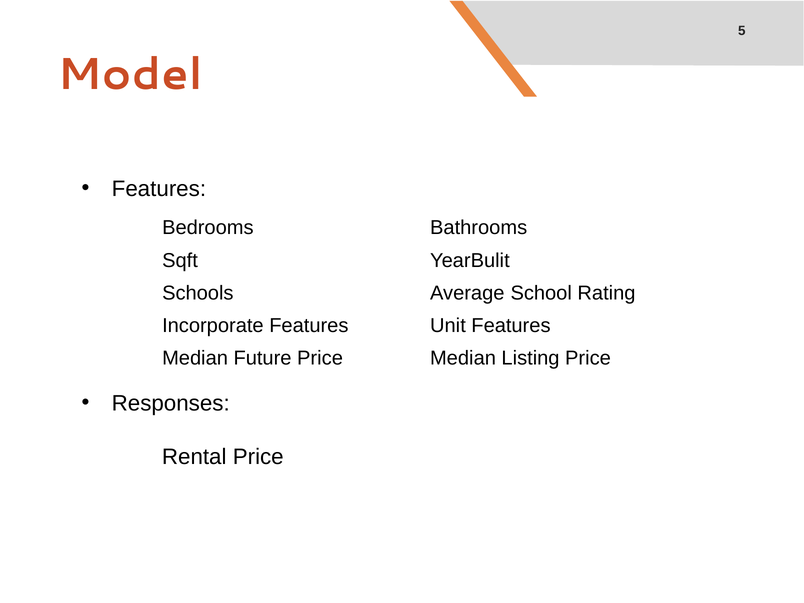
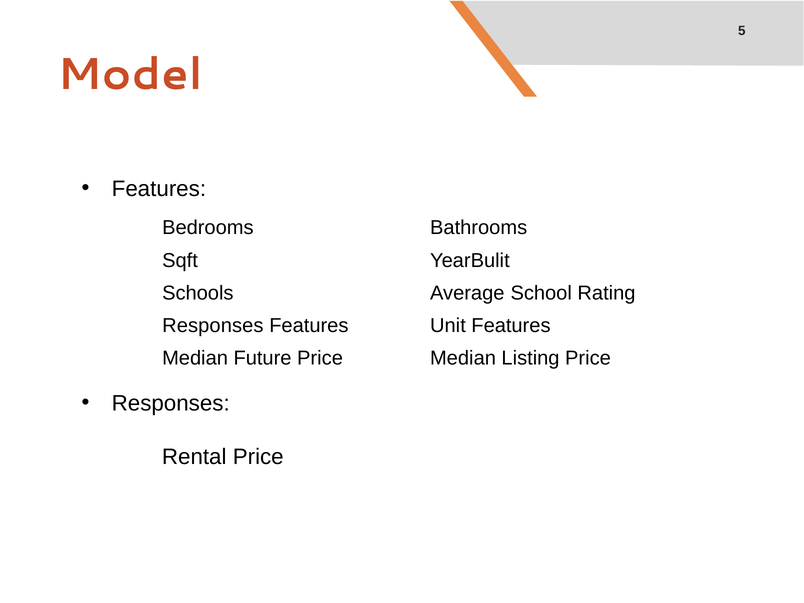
Incorporate: Incorporate -> Responses (213, 326)
